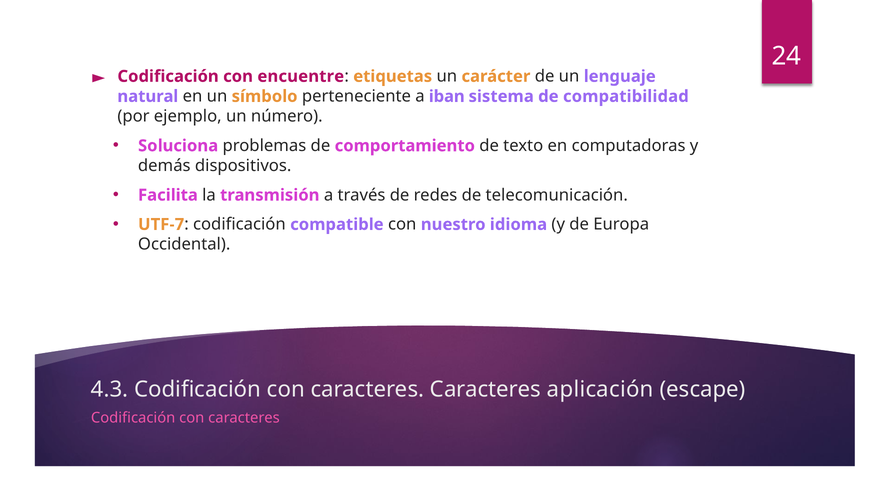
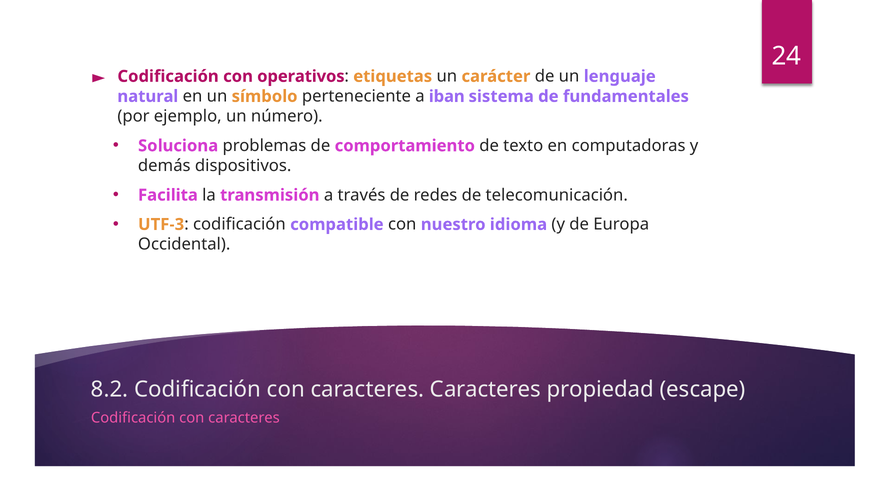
encuentre: encuentre -> operativos (301, 76)
compatibilidad: compatibilidad -> fundamentales (626, 96)
UTF-7: UTF-7 -> UTF-3 (161, 224)
4.3: 4.3 -> 8.2 (110, 389)
aplicación: aplicación -> propiedad (600, 389)
